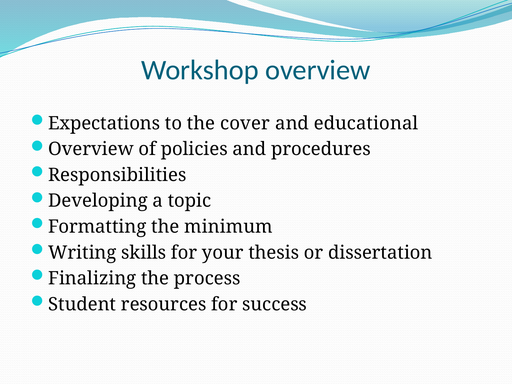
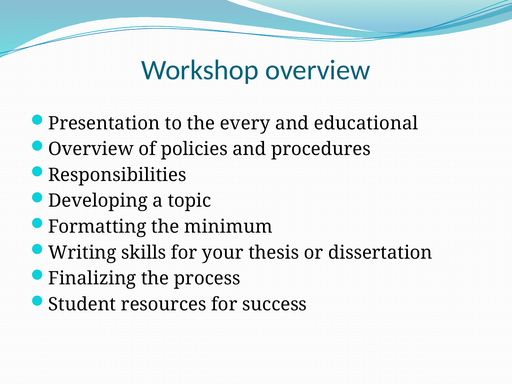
Expectations: Expectations -> Presentation (104, 123)
cover: cover -> every (245, 123)
